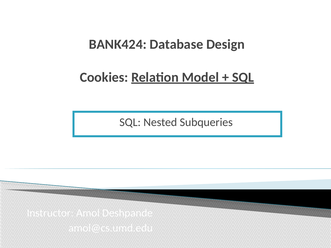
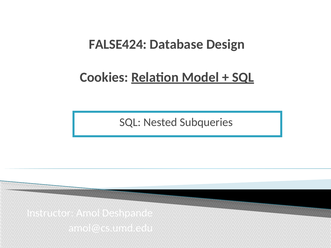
BANK424: BANK424 -> FALSE424 (118, 44)
